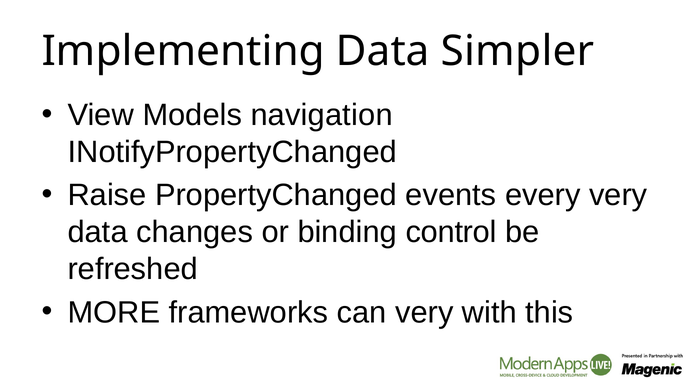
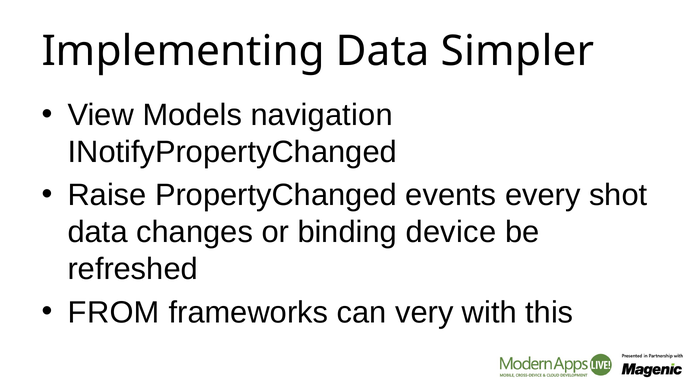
every very: very -> shot (618, 195)
control: control -> device (451, 232)
MORE: MORE -> FROM (114, 313)
